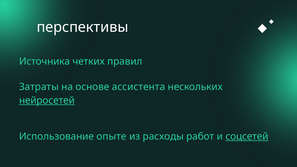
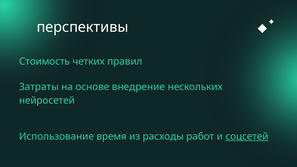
Источника: Источника -> Стоимость (45, 61)
ассистента: ассистента -> внедрение (138, 87)
нейросетей underline: present -> none (47, 101)
опыте: опыте -> время (112, 136)
